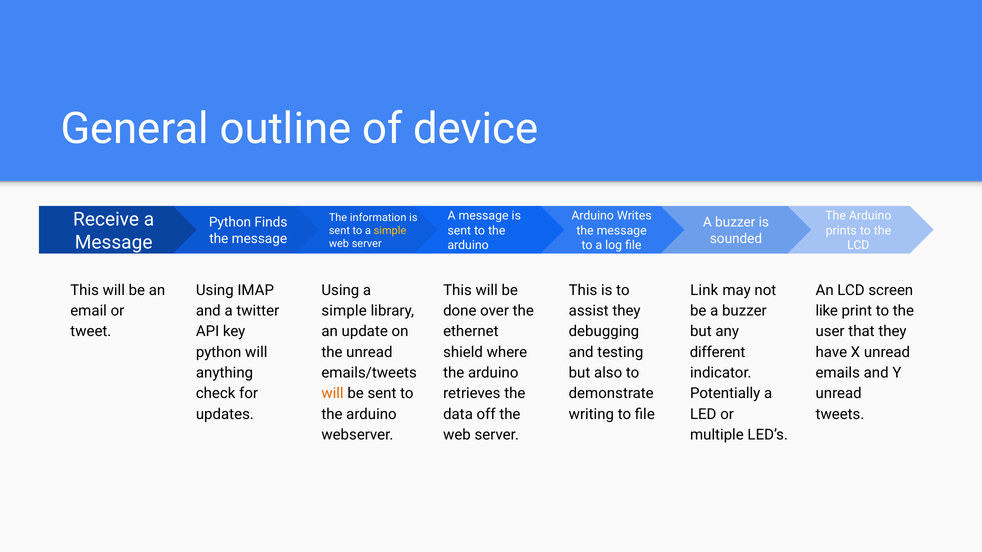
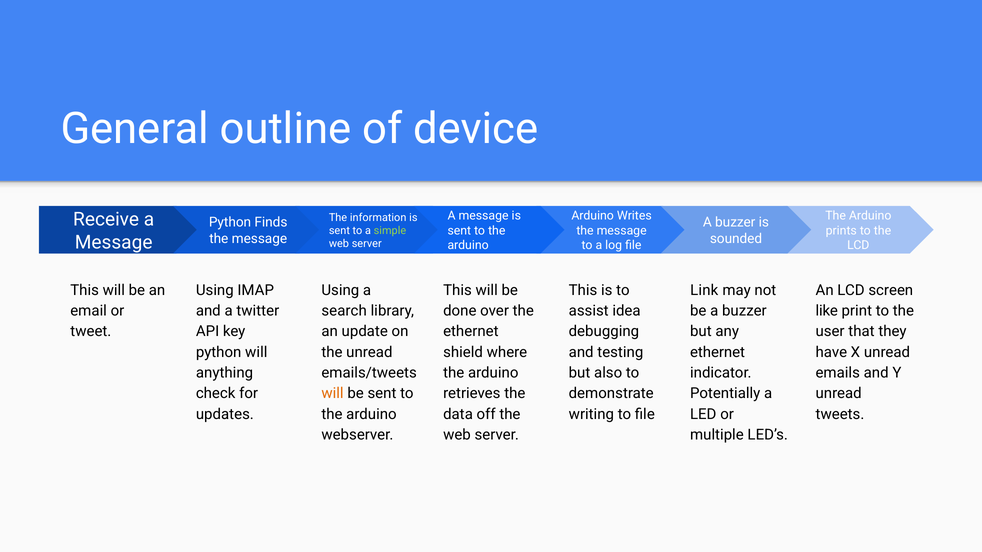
simple colour: yellow -> light green (390, 231)
simple: simple -> search (344, 311)
assist they: they -> idea (626, 311)
different: different -> ethernet (718, 352)
